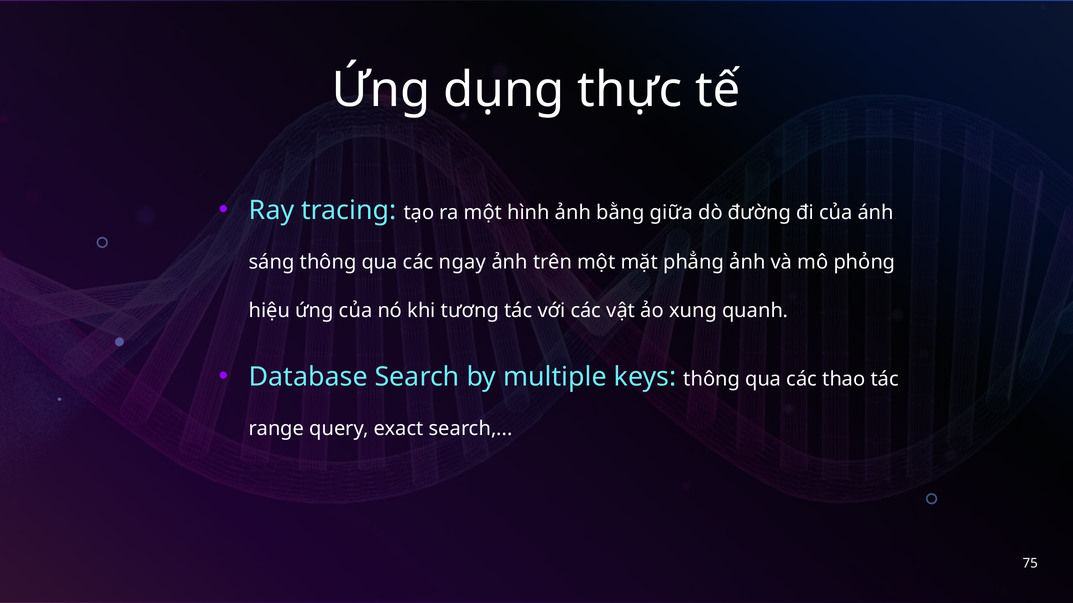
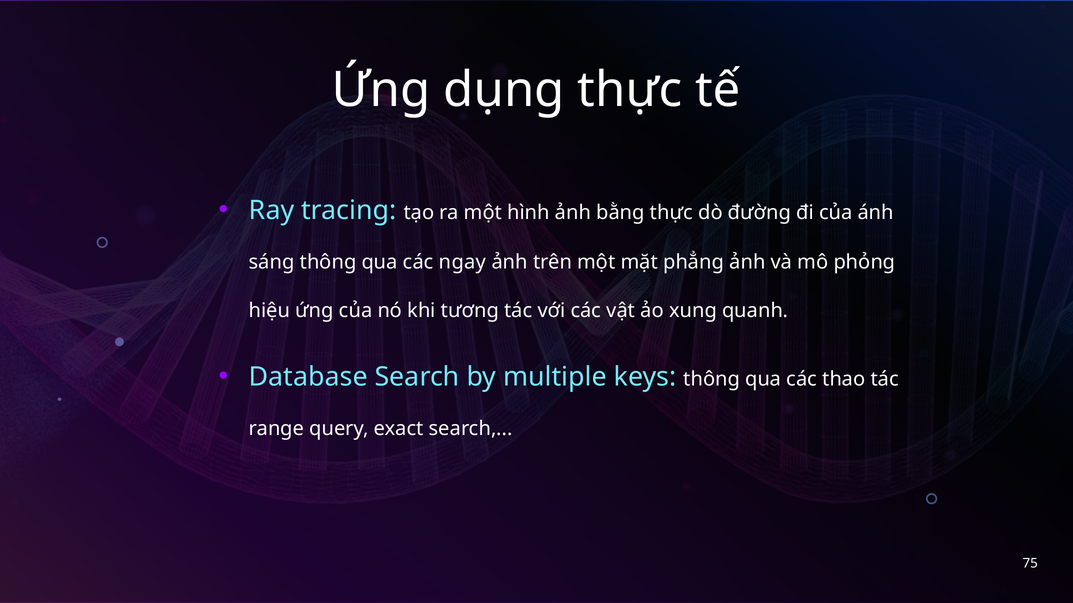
bằng giữa: giữa -> thực (671, 213)
